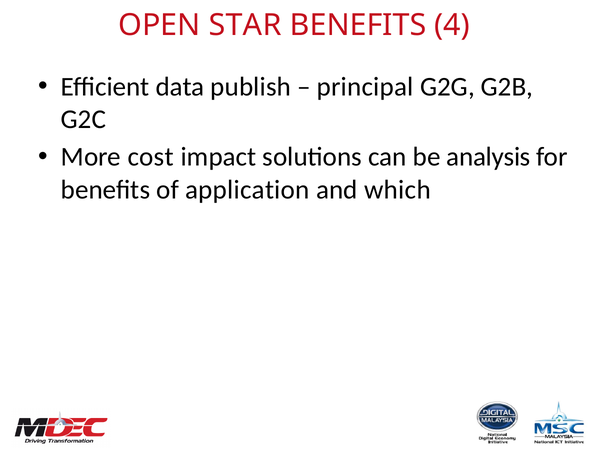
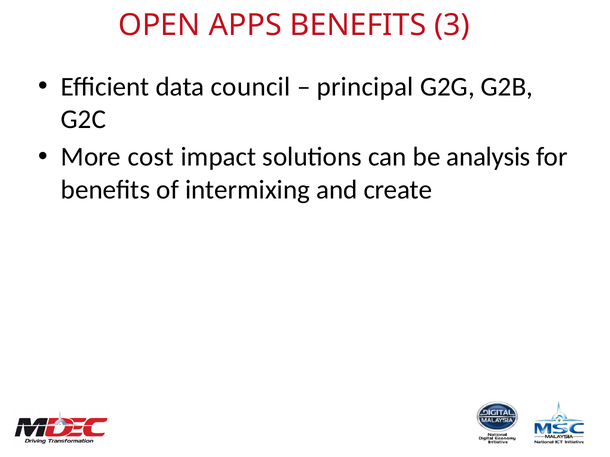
STAR: STAR -> APPS (245, 25)
4: 4 -> 3 (452, 25)
publish: publish -> council (251, 87)
application: application -> intermixing (247, 190)
which: which -> create (398, 190)
